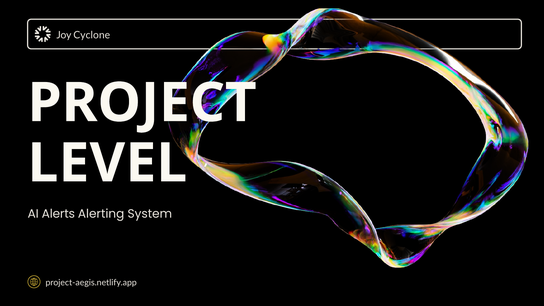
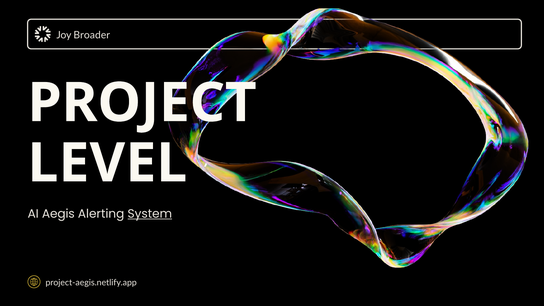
Cyclone: Cyclone -> Broader (92, 35)
Alerts: Alerts -> Aegis (58, 214)
System underline: none -> present (150, 214)
